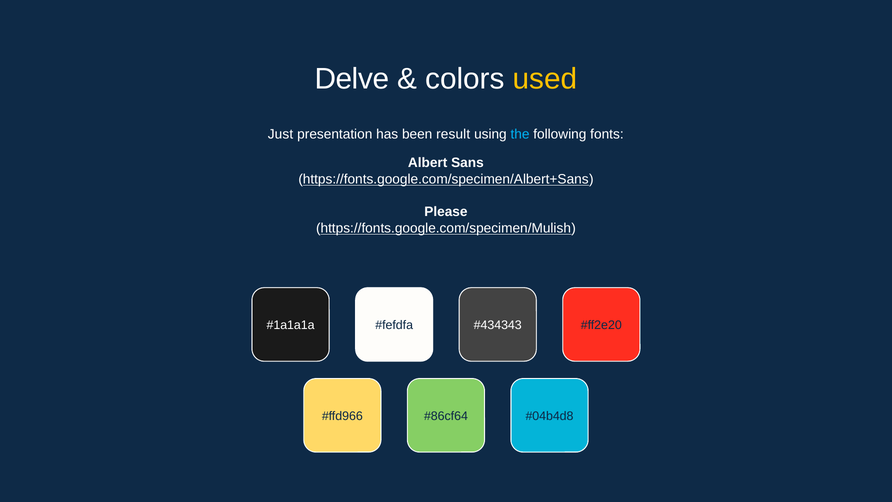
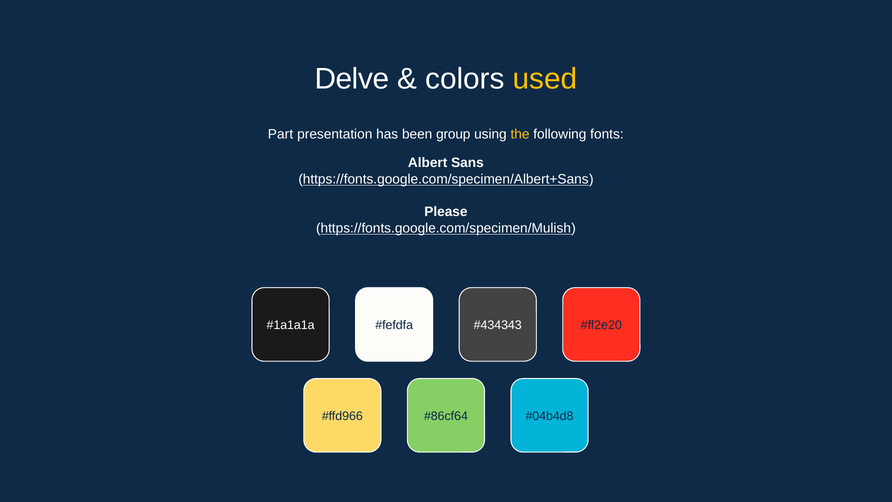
Just: Just -> Part (280, 134)
result: result -> group (453, 134)
the colour: light blue -> yellow (520, 134)
